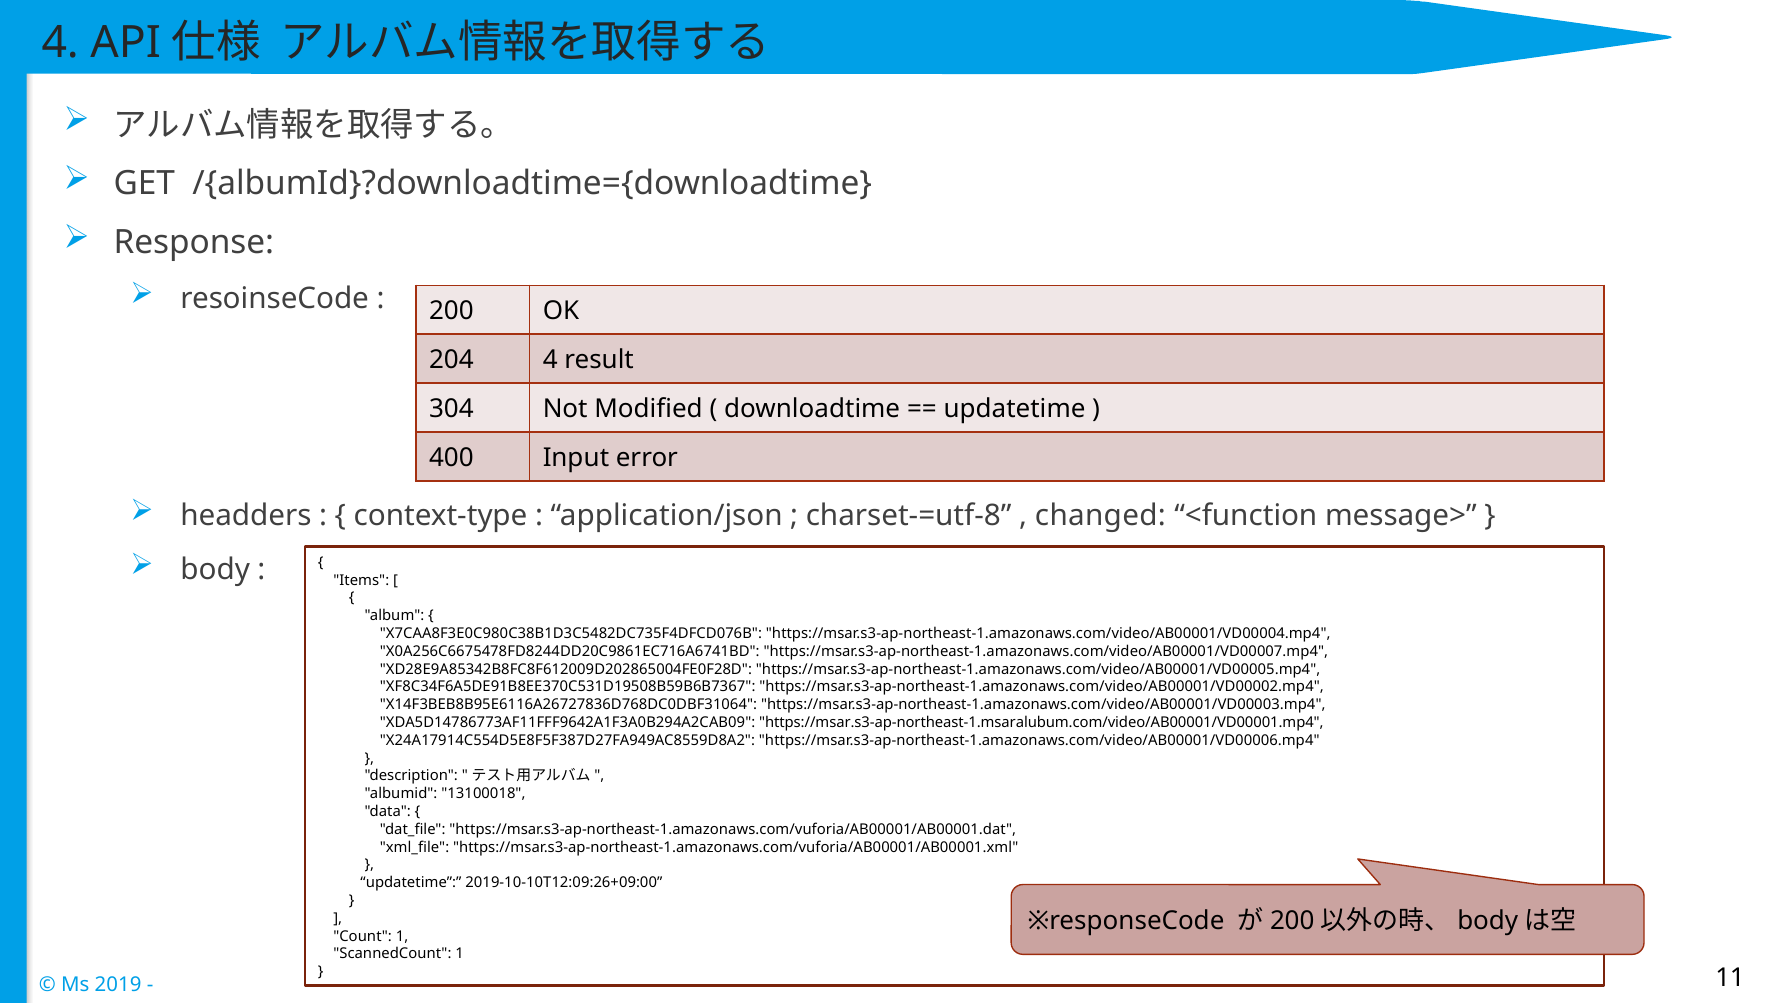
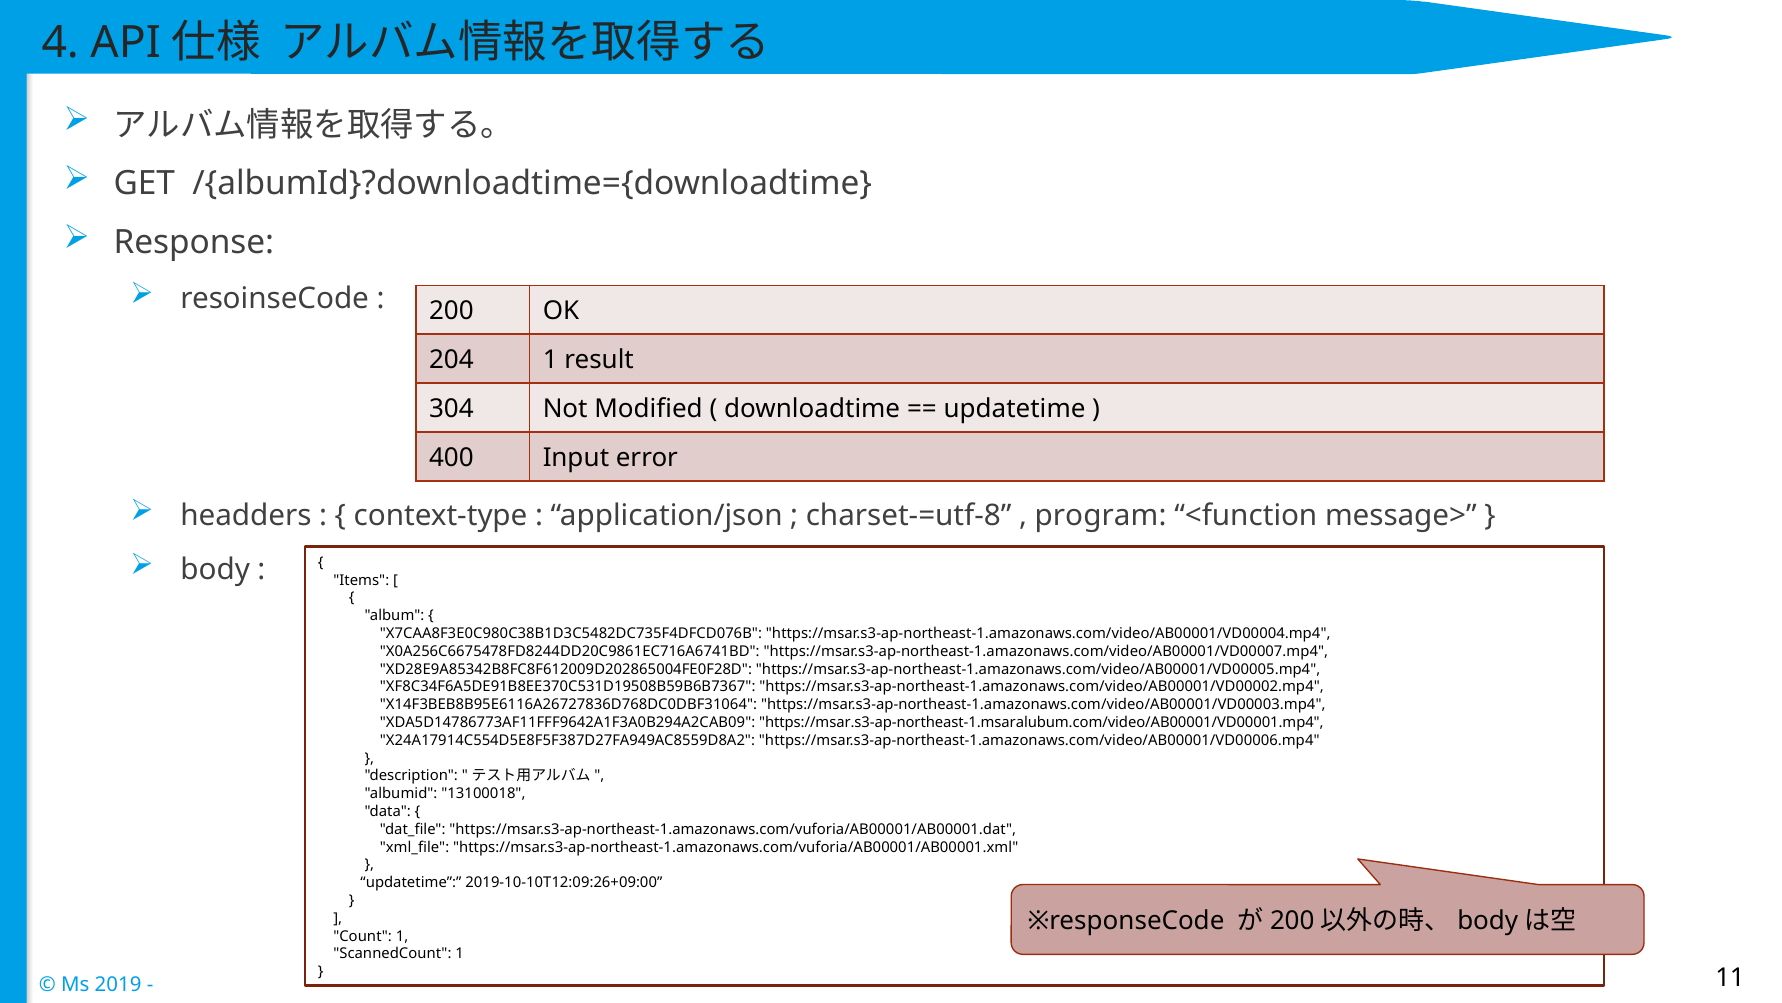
204 4: 4 -> 1 (550, 360)
changed: changed -> program (1101, 515)
